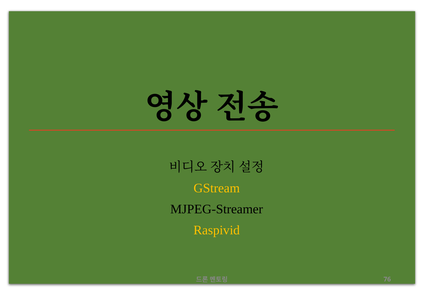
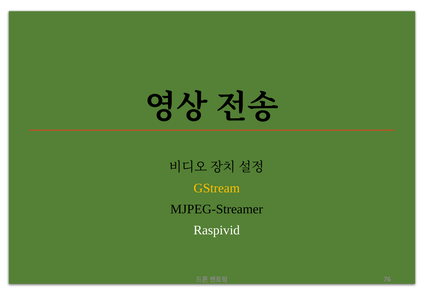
Raspivid colour: yellow -> white (217, 231)
